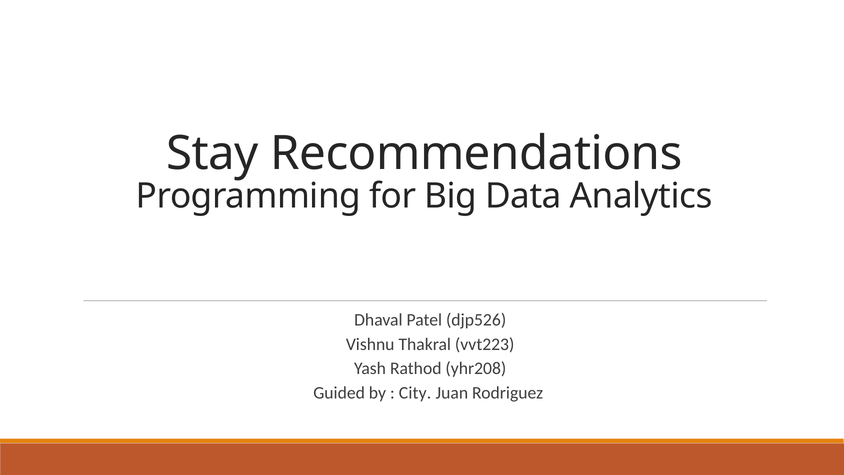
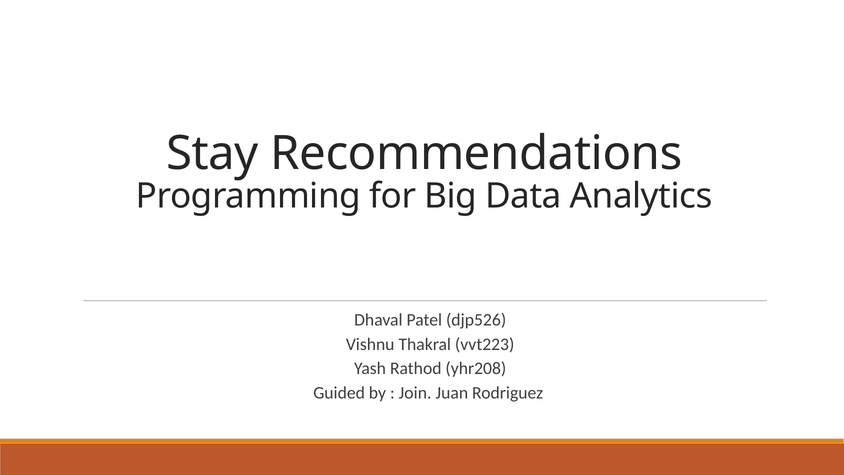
City: City -> Join (415, 393)
